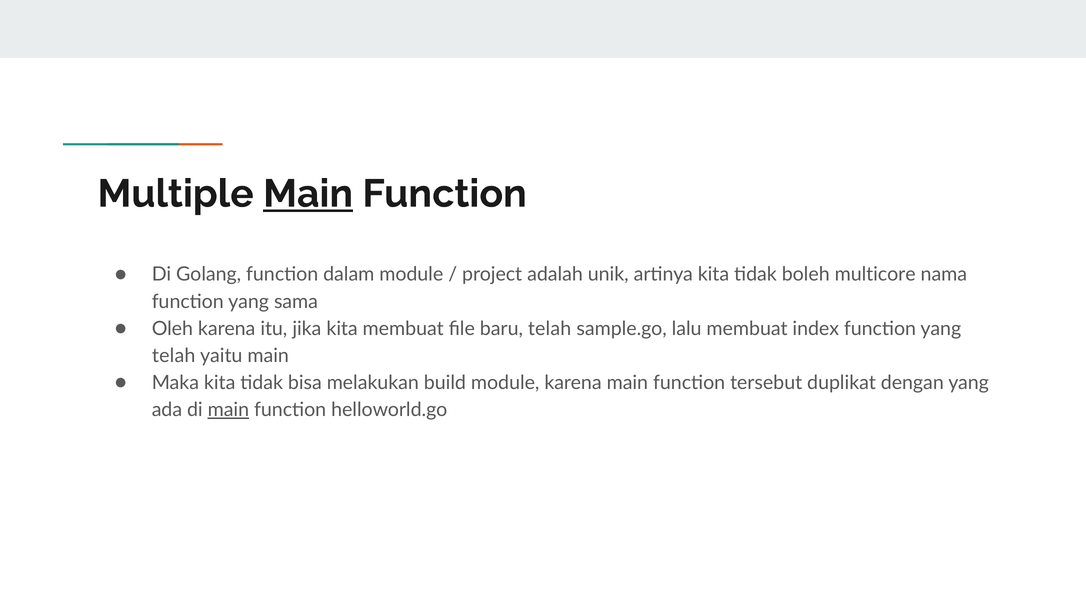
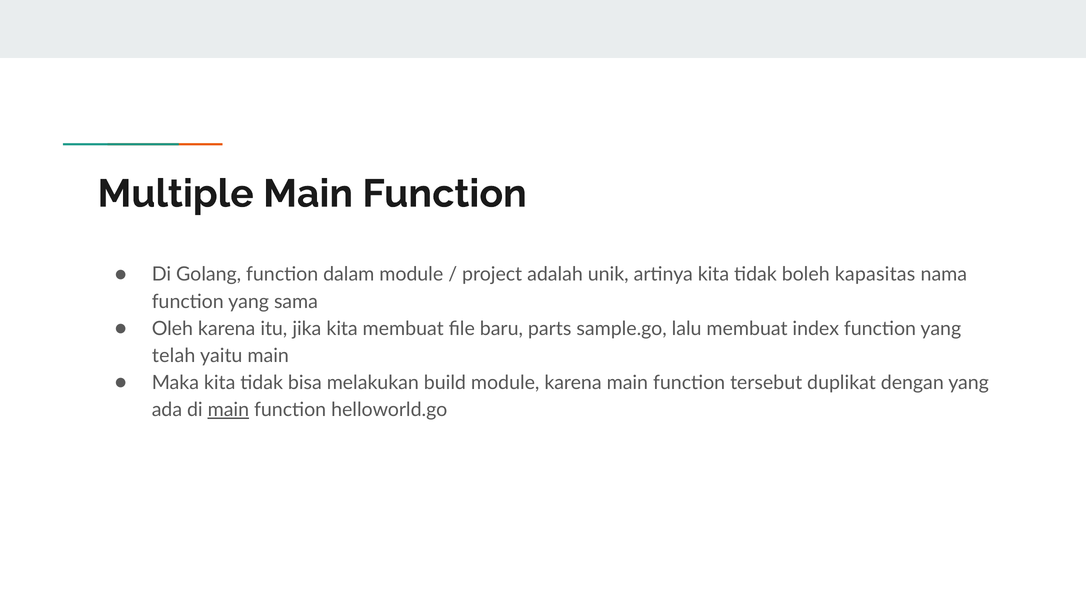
Main underline: present -> none (308, 194)
multicore: multicore -> kapasitas (875, 274)
baru telah: telah -> parts (550, 329)
